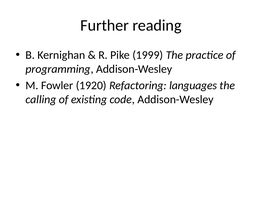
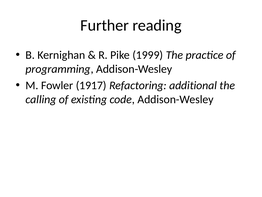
1920: 1920 -> 1917 (91, 85)
languages: languages -> additional (193, 85)
